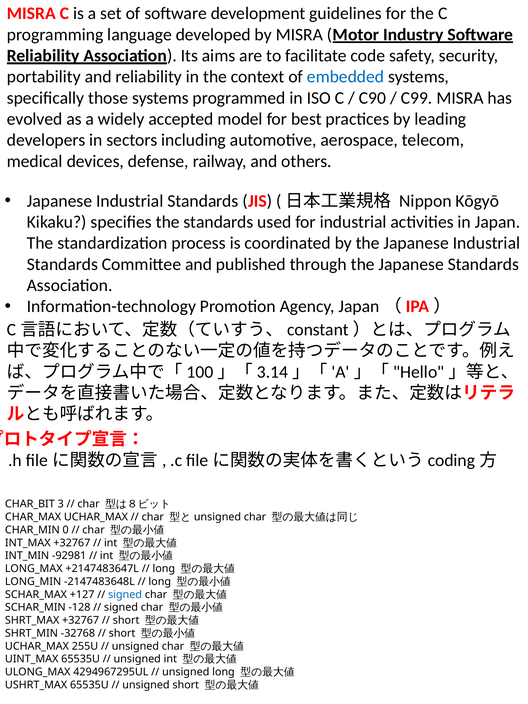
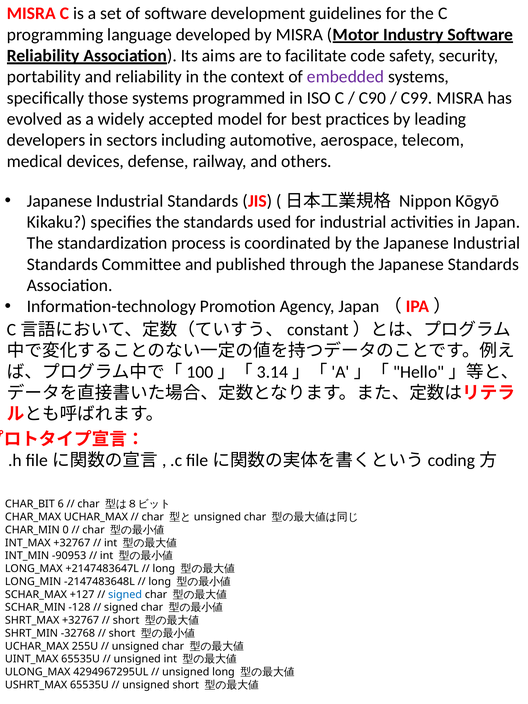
embedded colour: blue -> purple (346, 77)
3: 3 -> 6 (61, 504)
-92981: -92981 -> -90953 (69, 556)
